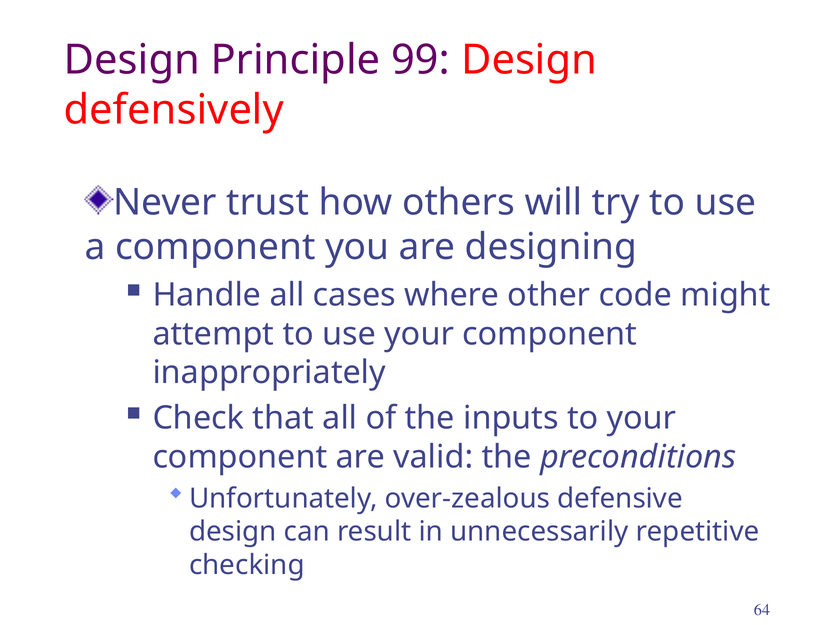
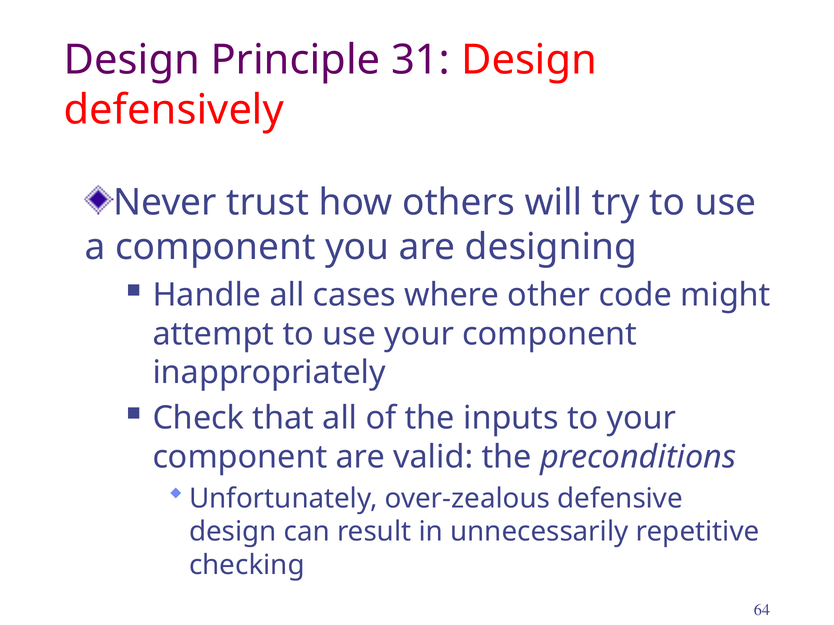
99: 99 -> 31 (421, 60)
